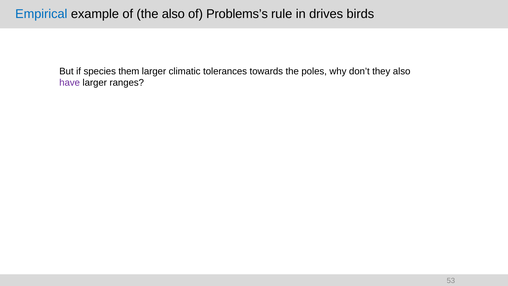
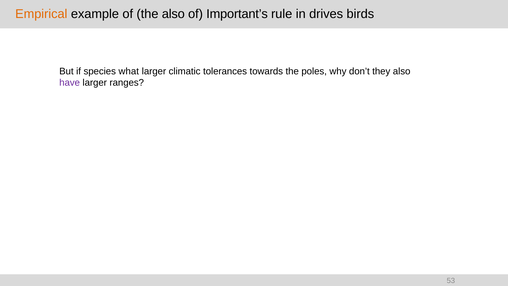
Empirical colour: blue -> orange (41, 14)
Problems’s: Problems’s -> Important’s (237, 14)
them: them -> what (129, 71)
